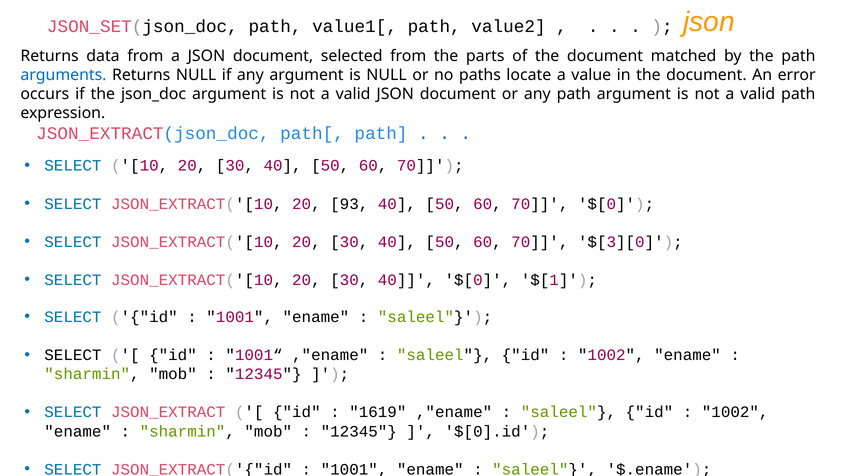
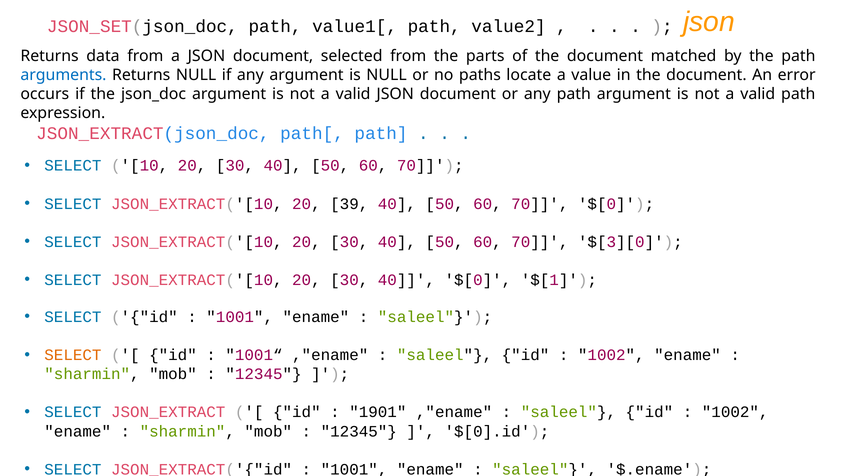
93: 93 -> 39 (349, 204)
SELECT colour: black -> orange (73, 355)
1619: 1619 -> 1901 (378, 413)
